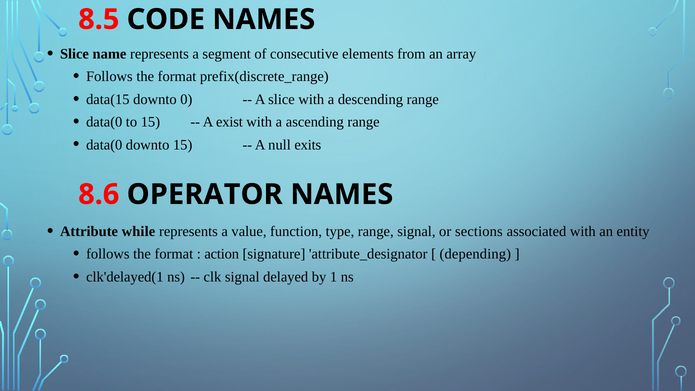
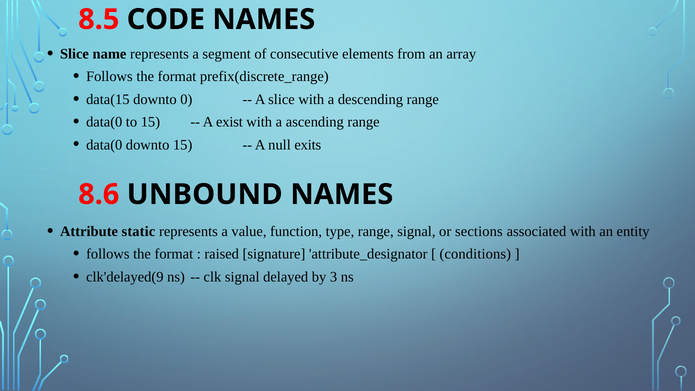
OPERATOR: OPERATOR -> UNBOUND (205, 194)
while: while -> static (138, 231)
action: action -> raised (222, 254)
depending: depending -> conditions (475, 254)
clk'delayed(1: clk'delayed(1 -> clk'delayed(9 (125, 277)
1: 1 -> 3 (334, 277)
